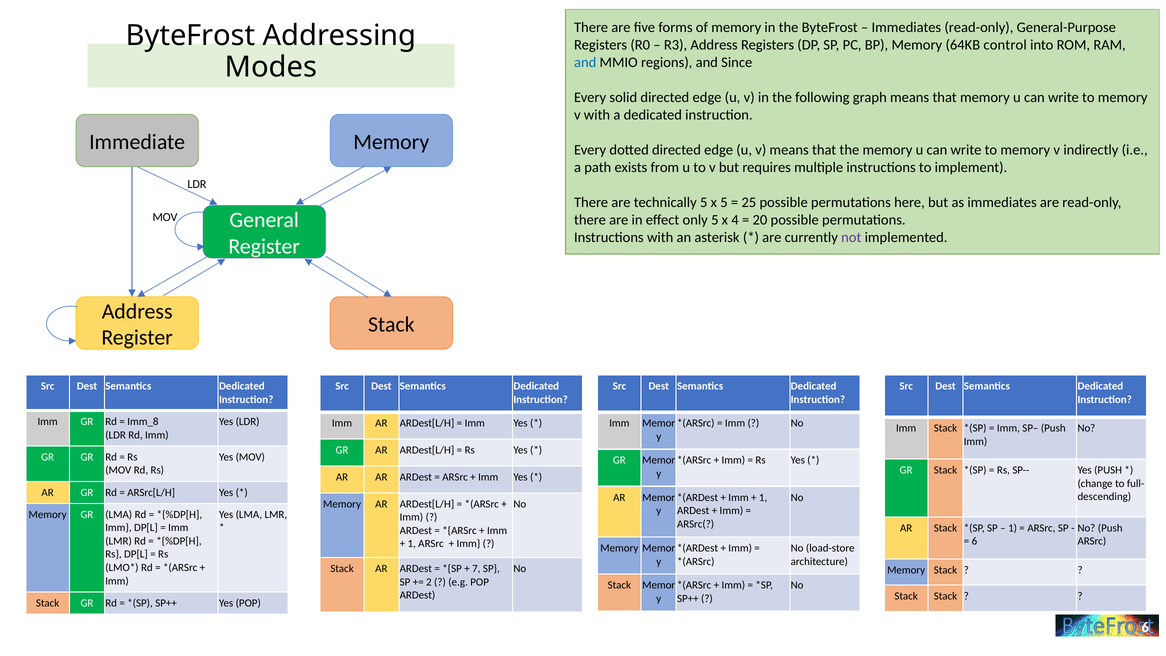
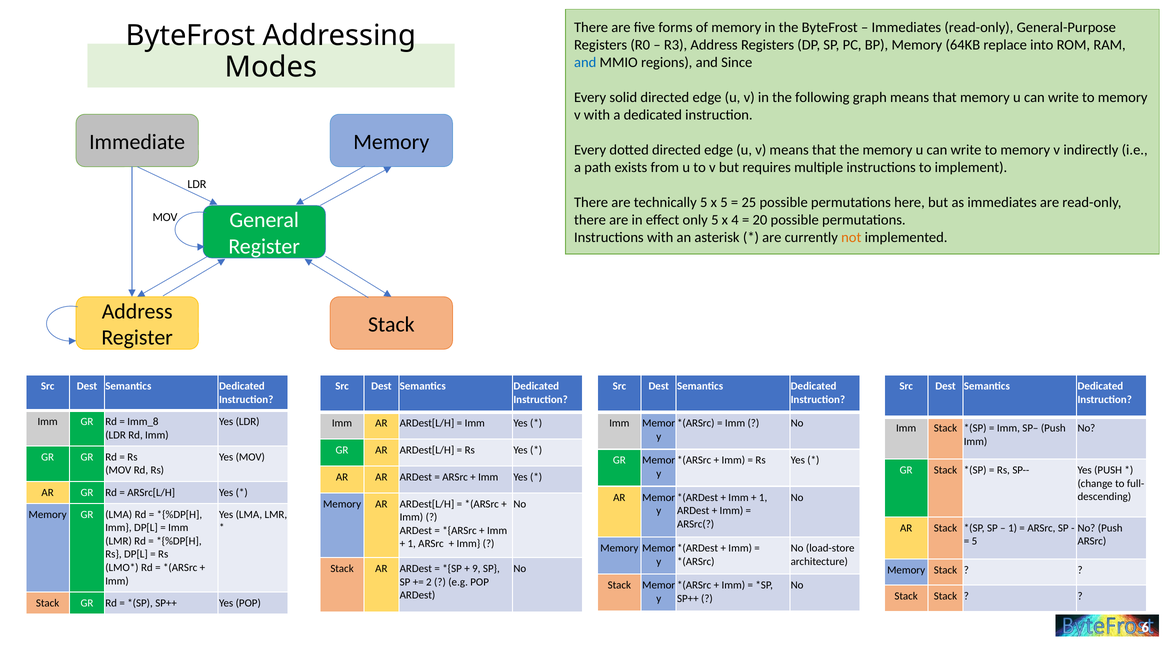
control: control -> replace (1005, 45)
not colour: purple -> orange (851, 237)
6: 6 -> 5 (974, 541)
7: 7 -> 9 (476, 569)
